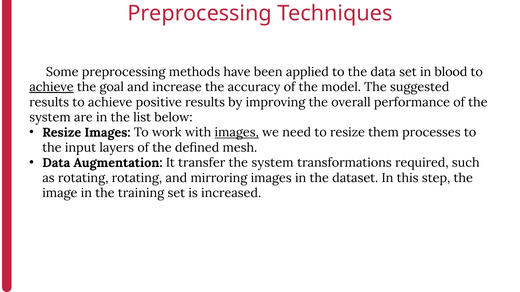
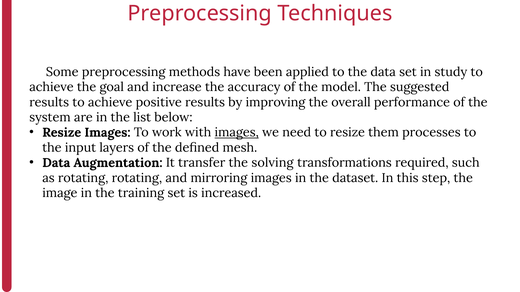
blood: blood -> study (451, 72)
achieve underline: present -> none (51, 87)
system: system -> solving (273, 163)
